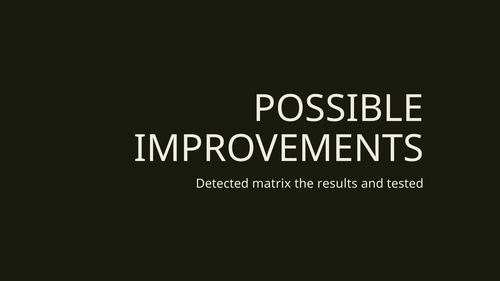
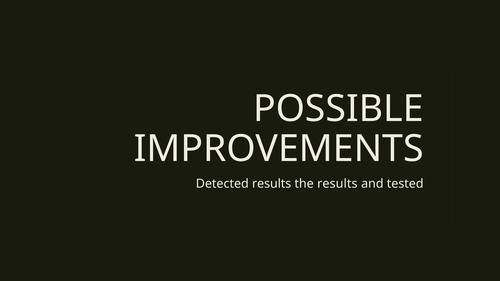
Detected matrix: matrix -> results (272, 184)
